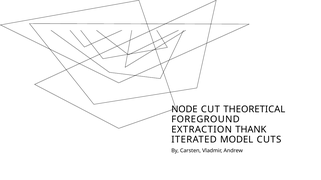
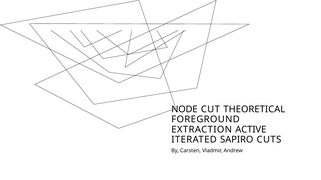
THANK: THANK -> ACTIVE (251, 130)
MODEL: MODEL -> SAPIRO (237, 140)
